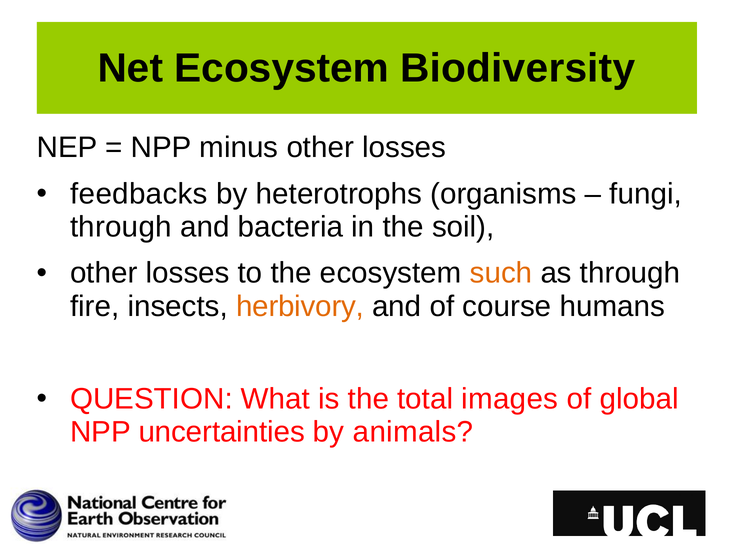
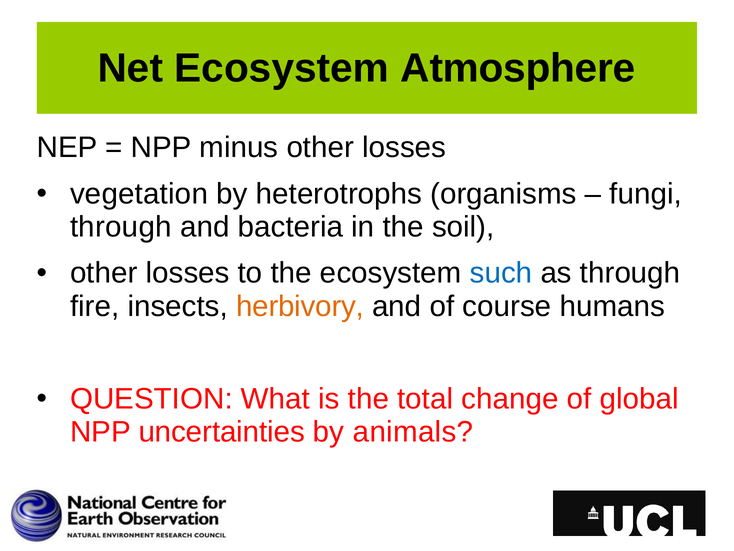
Biodiversity: Biodiversity -> Atmosphere (518, 68)
feedbacks: feedbacks -> vegetation (139, 194)
such colour: orange -> blue (501, 273)
images: images -> change (510, 398)
